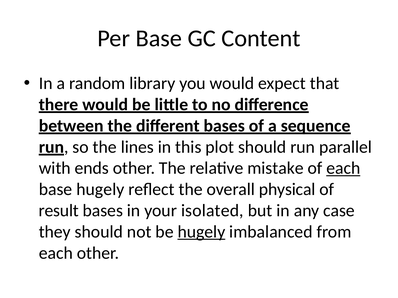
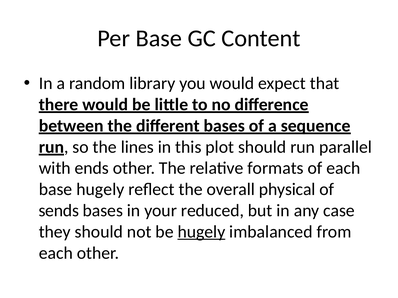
mistake: mistake -> formats (275, 168)
each underline: present -> none (343, 168)
result: result -> sends (59, 211)
isolated: isolated -> reduced (212, 211)
